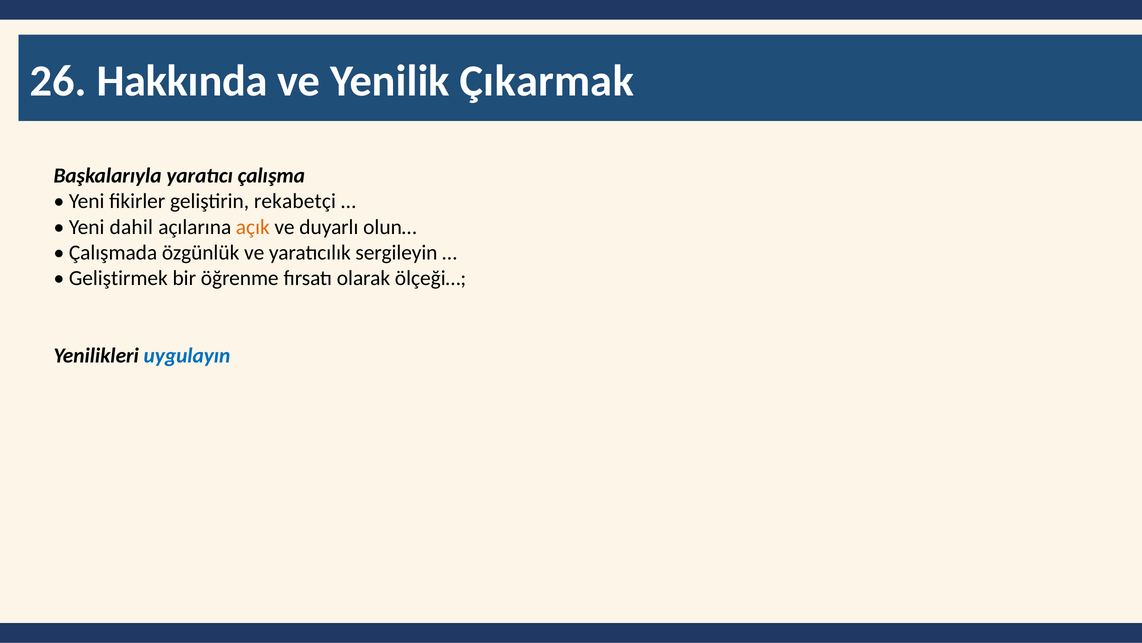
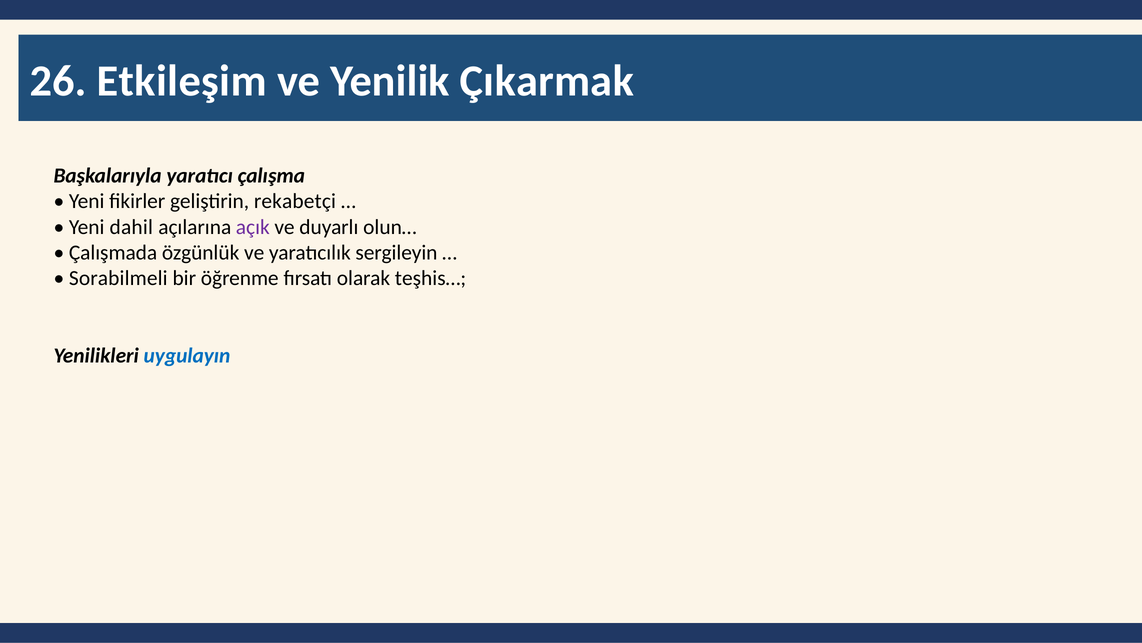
Hakkında: Hakkında -> Etkileşim (182, 81)
açık colour: orange -> purple (253, 227)
Geliştirmek: Geliştirmek -> Sorabilmeli (118, 278)
ölçeği…: ölçeği… -> teşhis… (431, 278)
